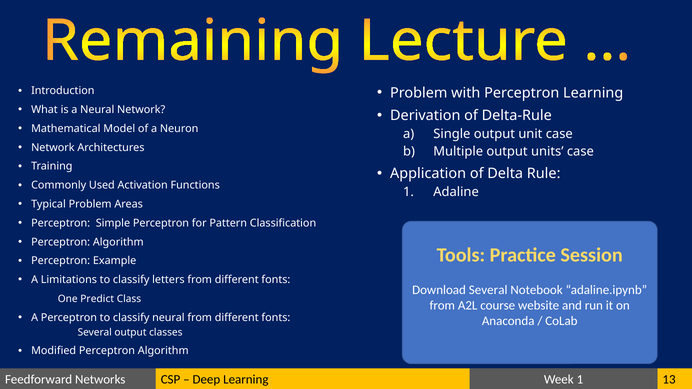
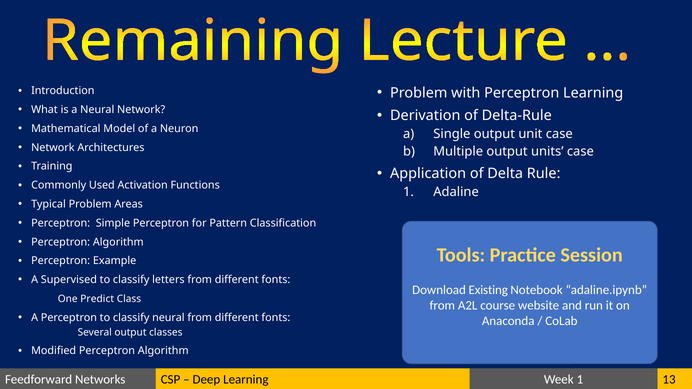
Limitations: Limitations -> Supervised (69, 280)
Download Several: Several -> Existing (488, 290)
